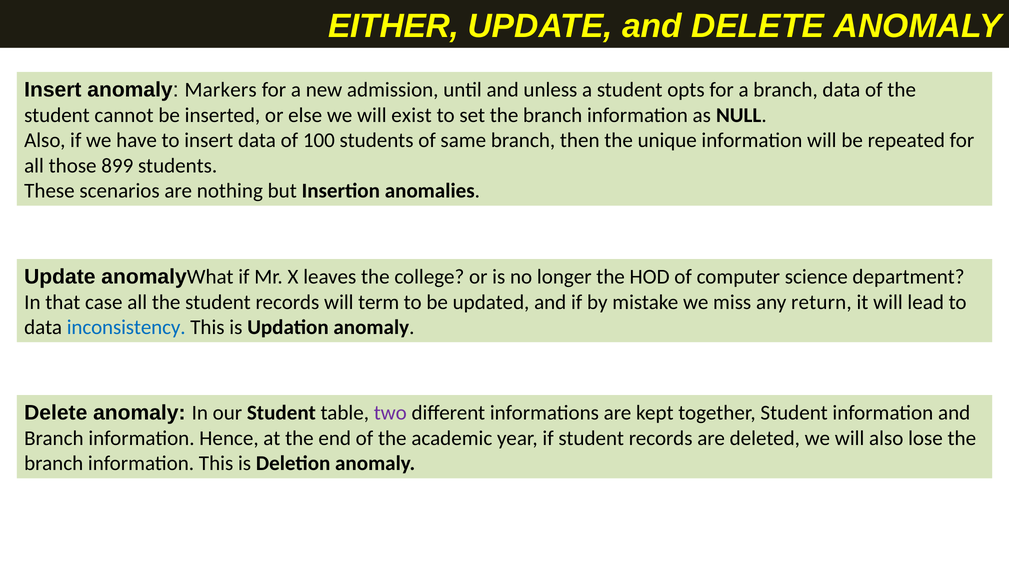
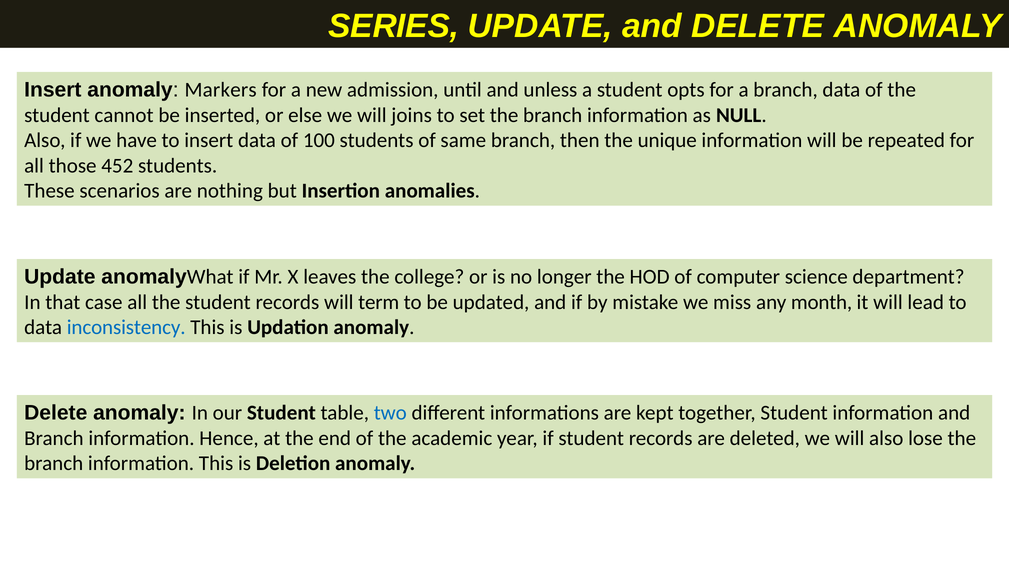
EITHER: EITHER -> SERIES (394, 26)
exist: exist -> joins (412, 115)
899: 899 -> 452 (117, 165)
return: return -> month (822, 302)
two colour: purple -> blue (390, 413)
